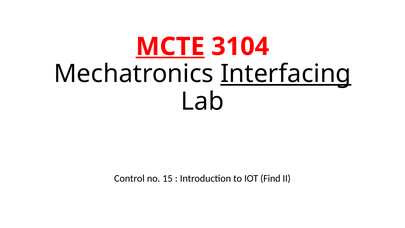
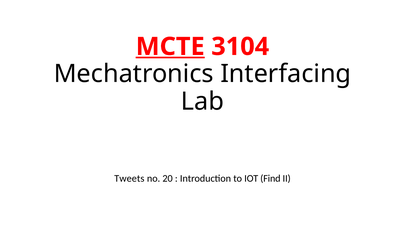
Interfacing underline: present -> none (286, 74)
Control: Control -> Tweets (129, 178)
15: 15 -> 20 (168, 178)
